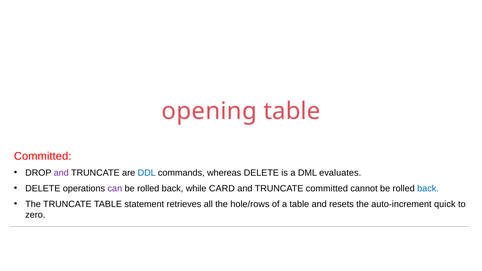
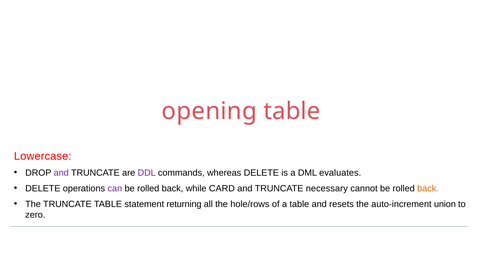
Committed: Committed -> Lowercase (43, 156)
DDL colour: blue -> purple (147, 173)
TRUNCATE committed: committed -> necessary (327, 188)
back colour: blue -> orange (428, 188)
retrieves: retrieves -> returning (184, 204)
quick: quick -> union (445, 204)
